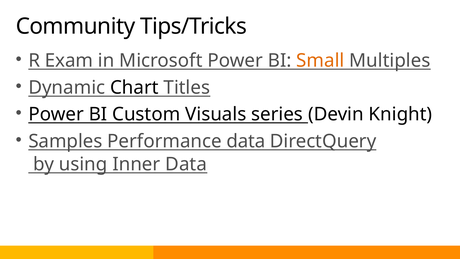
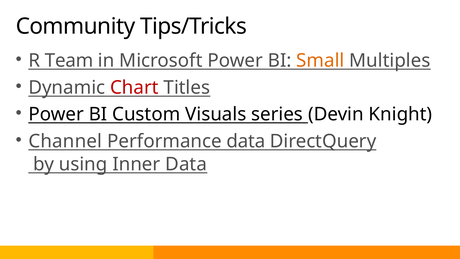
Exam: Exam -> Team (69, 61)
Chart colour: black -> red (134, 87)
Samples: Samples -> Channel (65, 141)
